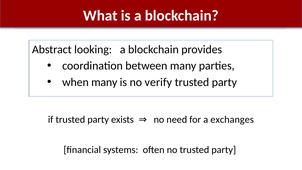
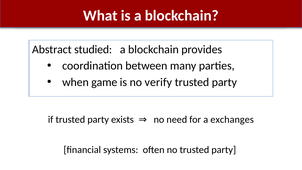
looking: looking -> studied (93, 49)
when many: many -> game (104, 82)
